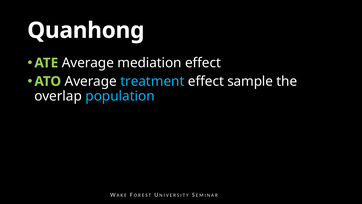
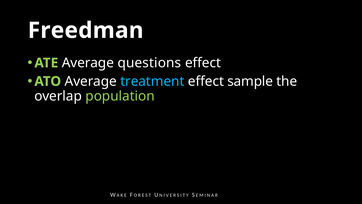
Quanhong: Quanhong -> Freedman (86, 30)
mediation: mediation -> questions (149, 63)
population colour: light blue -> light green (120, 96)
